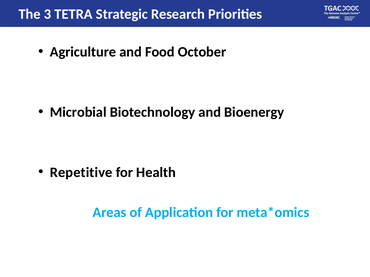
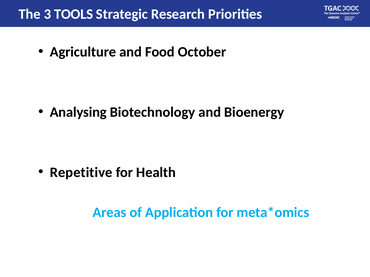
TETRA: TETRA -> TOOLS (74, 14)
Microbial: Microbial -> Analysing (78, 112)
